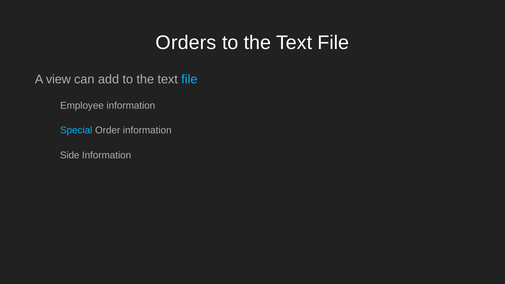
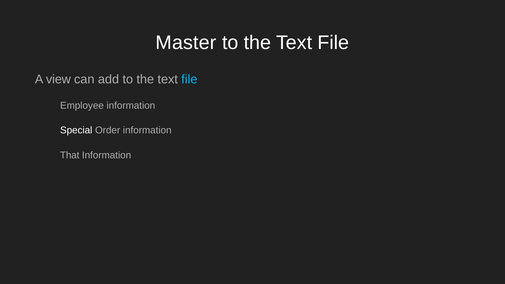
Orders: Orders -> Master (186, 43)
Special colour: light blue -> white (76, 130)
Side: Side -> That (70, 155)
